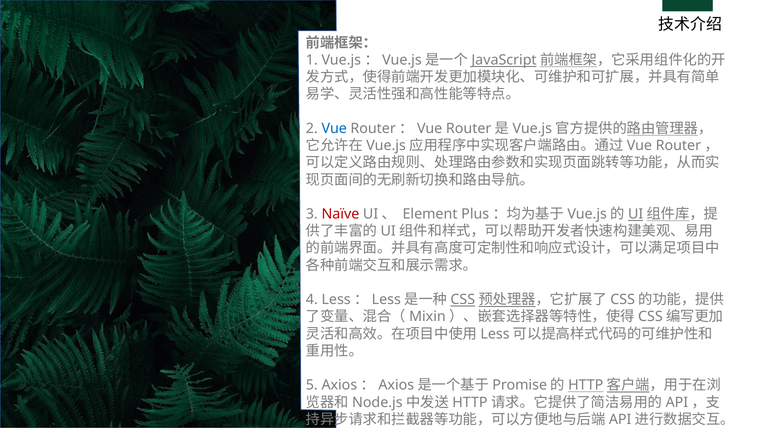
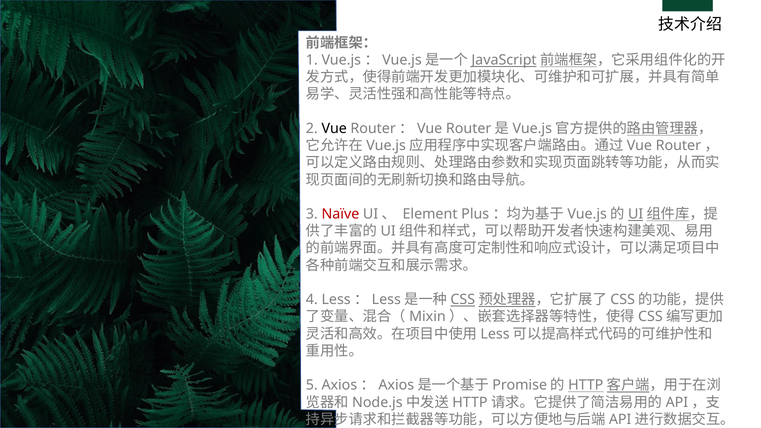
Vue colour: blue -> black (334, 128)
